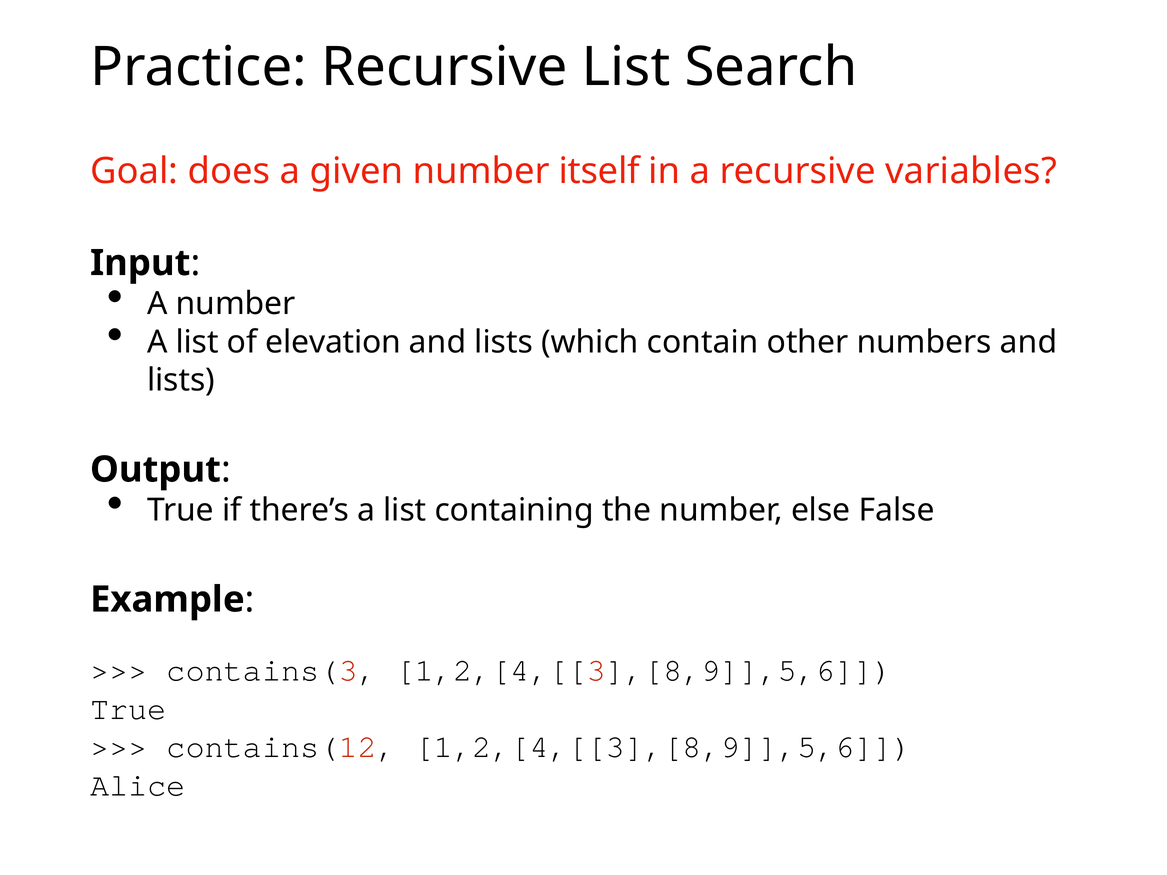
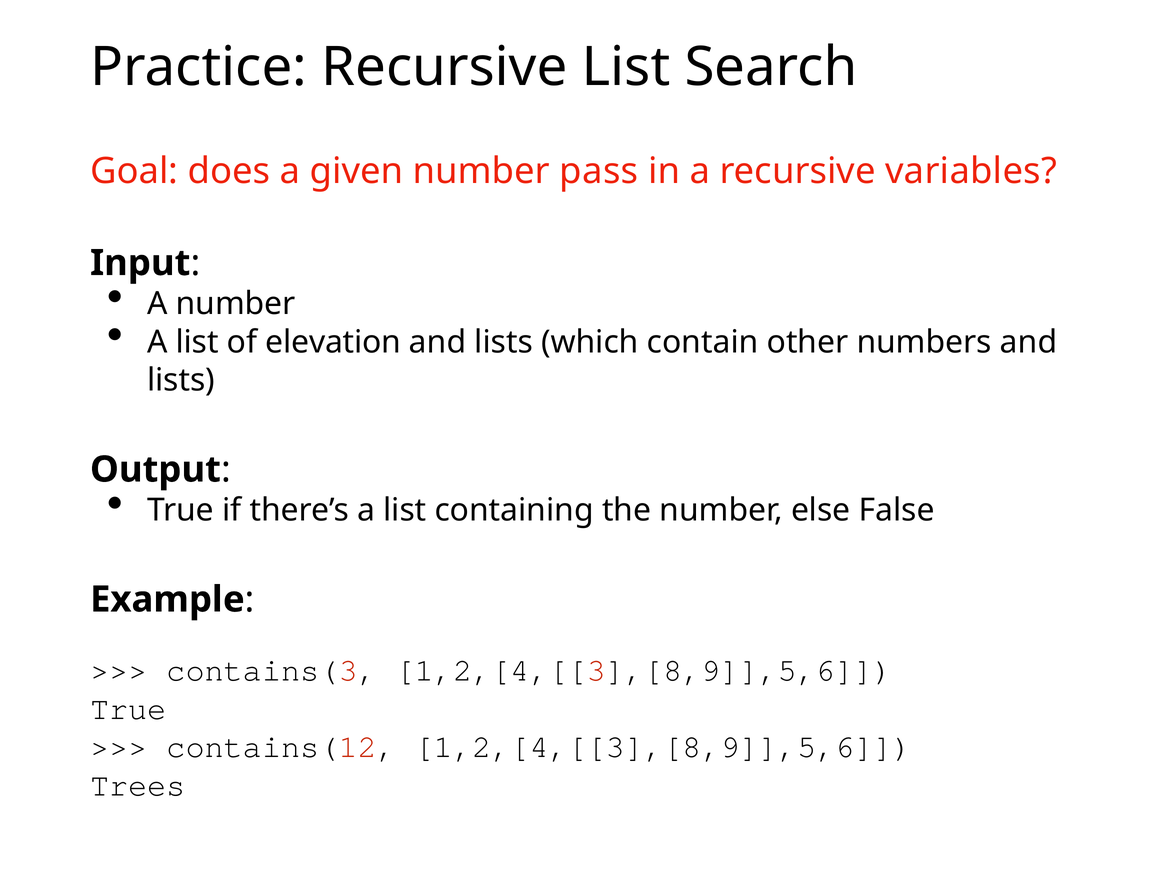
itself: itself -> pass (599, 171)
Alice: Alice -> Trees (138, 785)
